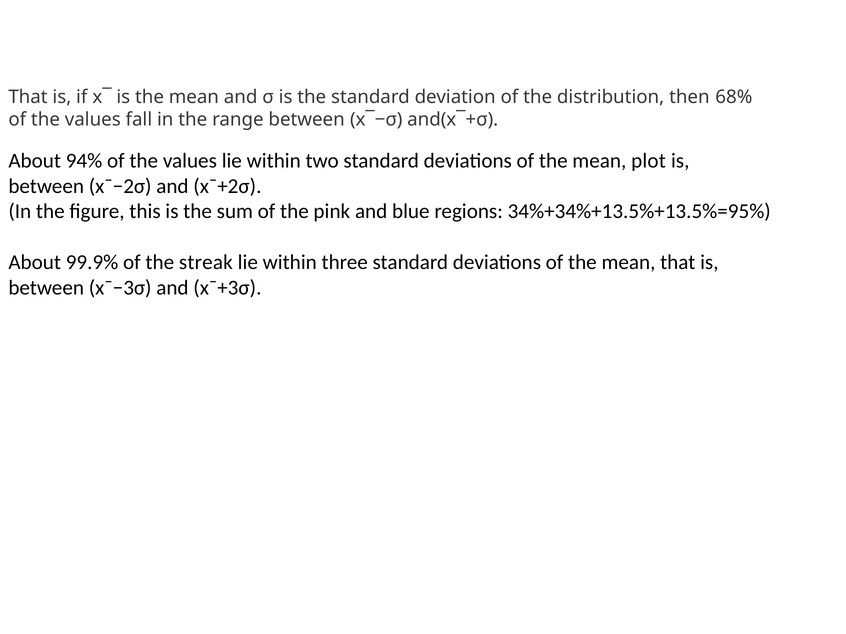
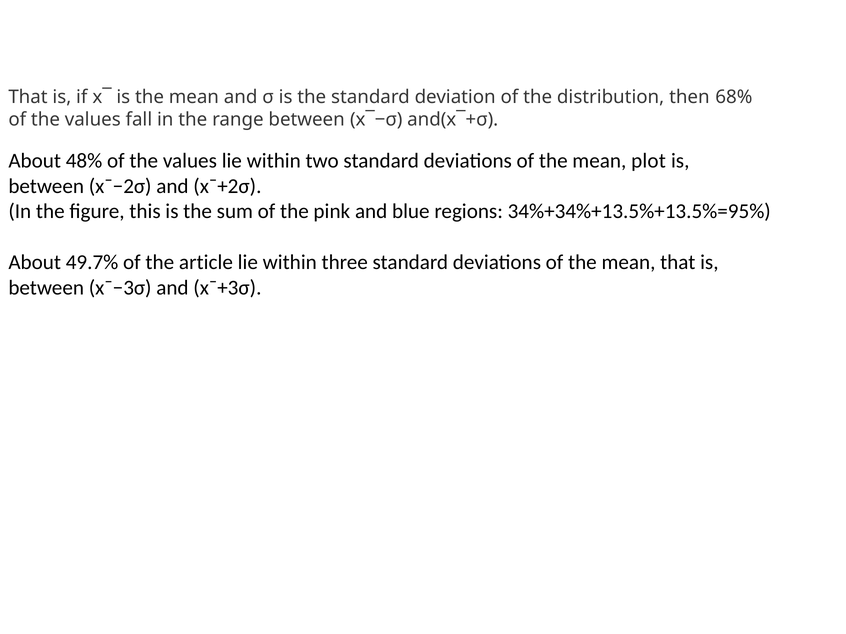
94%: 94% -> 48% (84, 161)
99.9%: 99.9% -> 49.7% (92, 262)
streak: streak -> article (206, 262)
